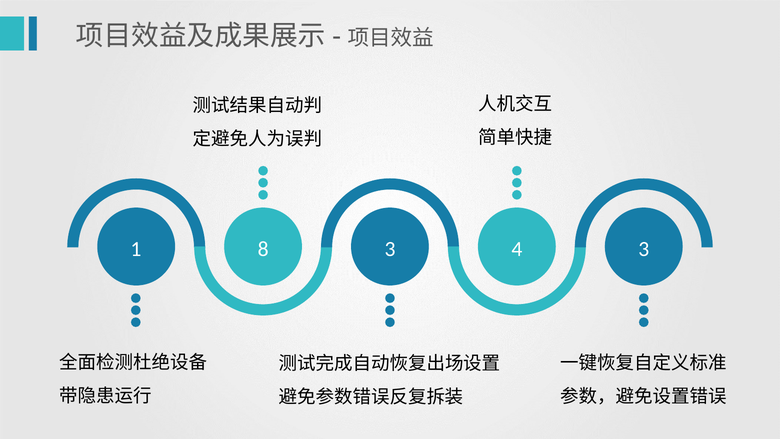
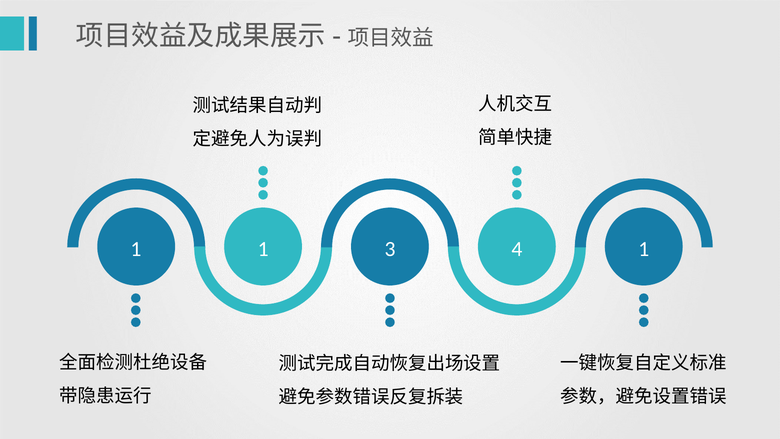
8: 8 -> 1 (263, 249)
4 3: 3 -> 1 (644, 249)
